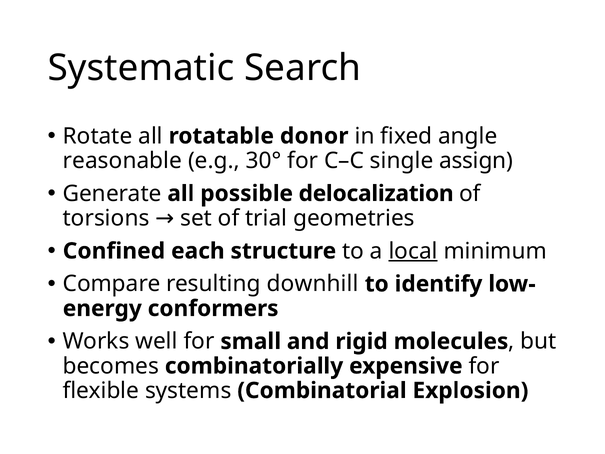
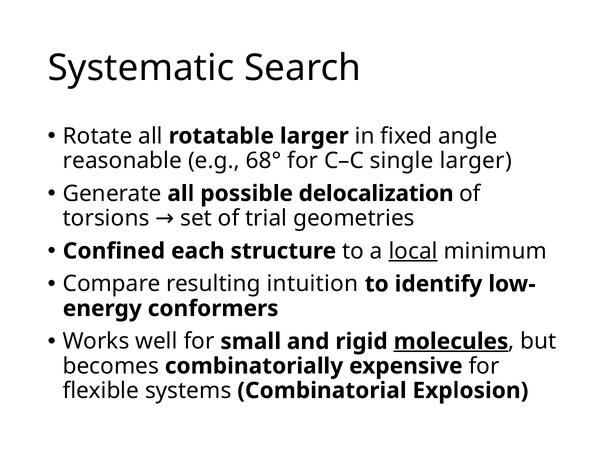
rotatable donor: donor -> larger (314, 136)
30°: 30° -> 68° (264, 160)
single assign: assign -> larger (476, 160)
downhill: downhill -> intuition (313, 284)
molecules underline: none -> present (451, 341)
